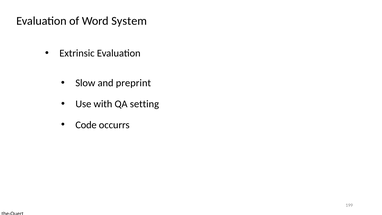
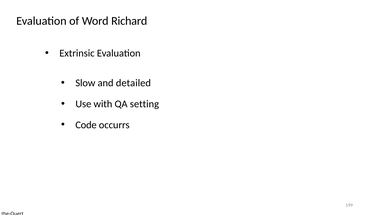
System: System -> Richard (129, 21)
preprint: preprint -> detailed (133, 83)
